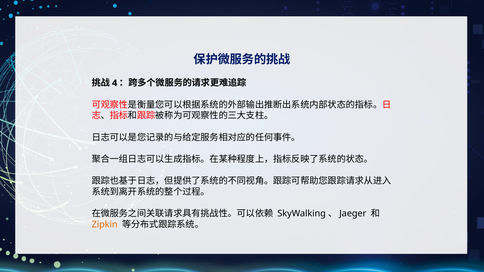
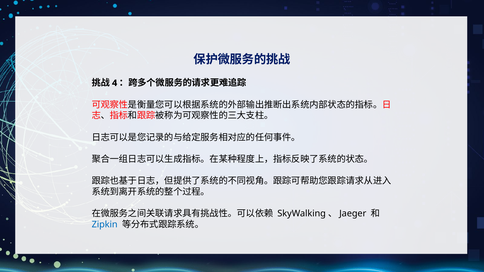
Zipkin colour: orange -> blue (105, 225)
